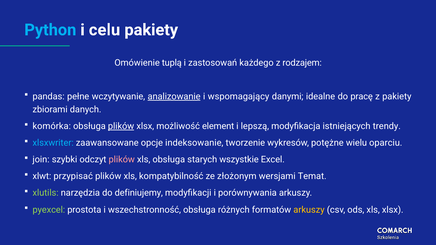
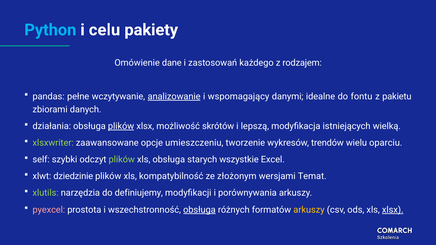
tuplą: tuplą -> dane (172, 63)
pracę: pracę -> fontu (362, 96)
z pakiety: pakiety -> pakietu (397, 96)
komórka: komórka -> działania (52, 126)
element: element -> skrótów (218, 126)
trendy: trendy -> wielką (387, 126)
xlsxwriter colour: light blue -> light green (53, 143)
indeksowanie: indeksowanie -> umieszczeniu (194, 143)
potężne: potężne -> trendów (327, 143)
join: join -> self (41, 160)
plików colour: pink -> light green (122, 160)
przypisać: przypisać -> dziedzinie (73, 176)
pyexcel colour: light green -> pink (49, 210)
obsługa underline: none -> present (199, 210)
xlsx underline: none -> present (393, 210)
